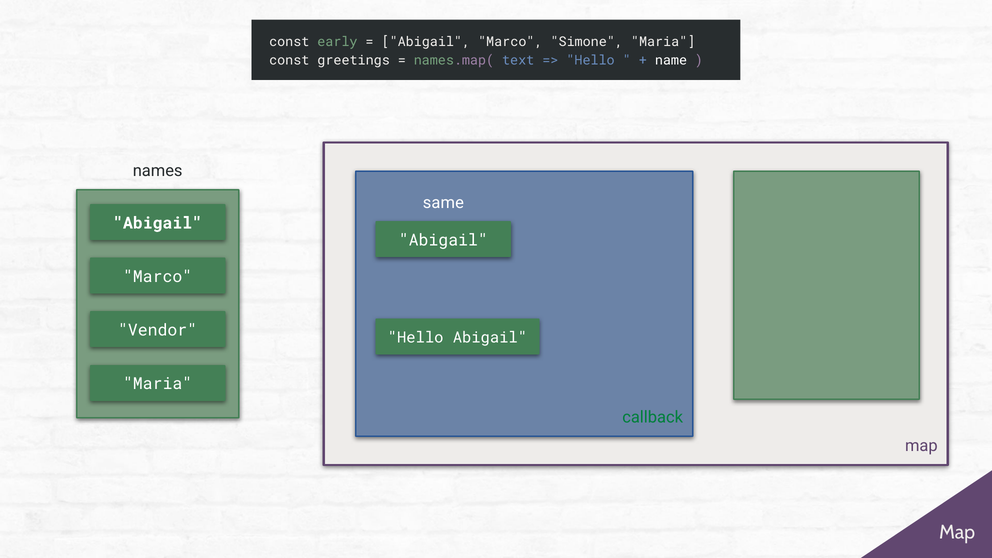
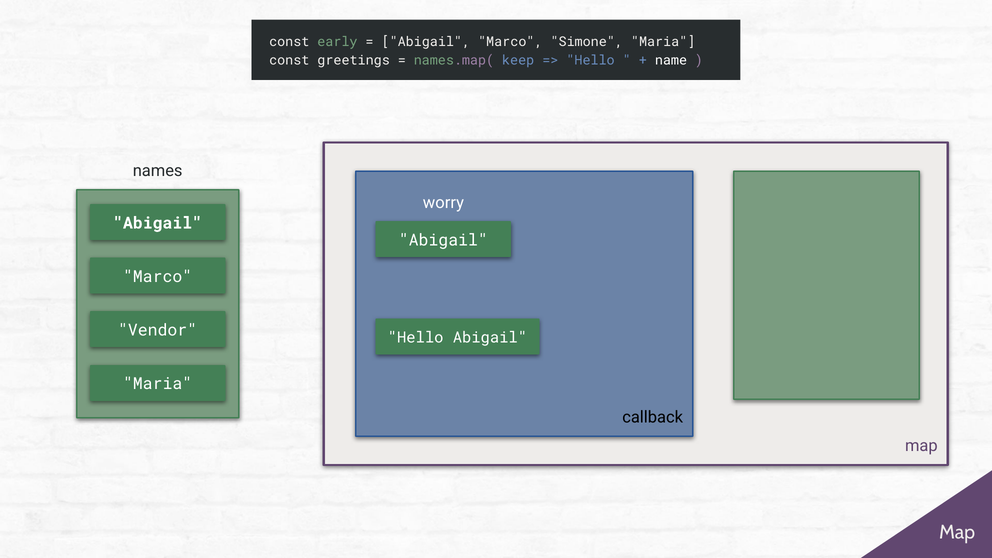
text: text -> keep (518, 61)
same: same -> worry (443, 203)
callback colour: green -> black (653, 417)
